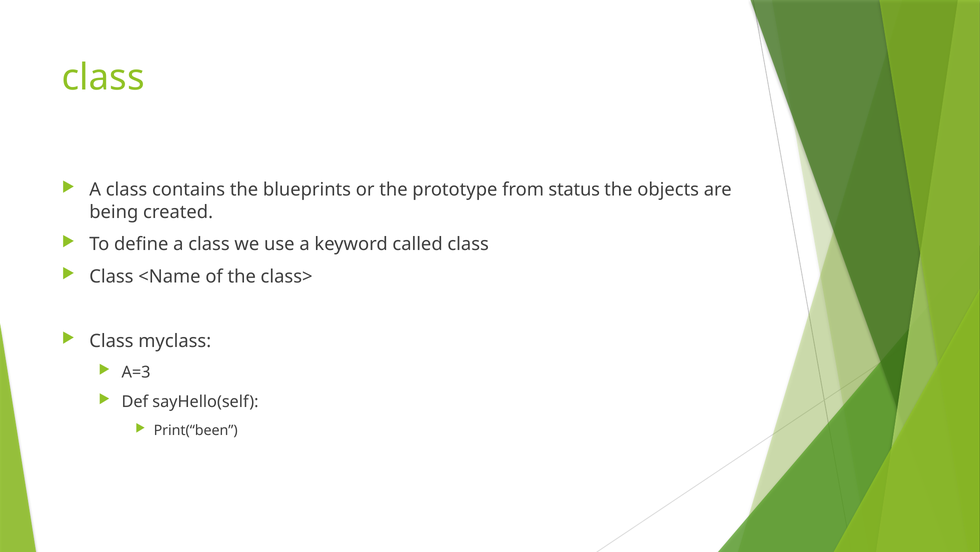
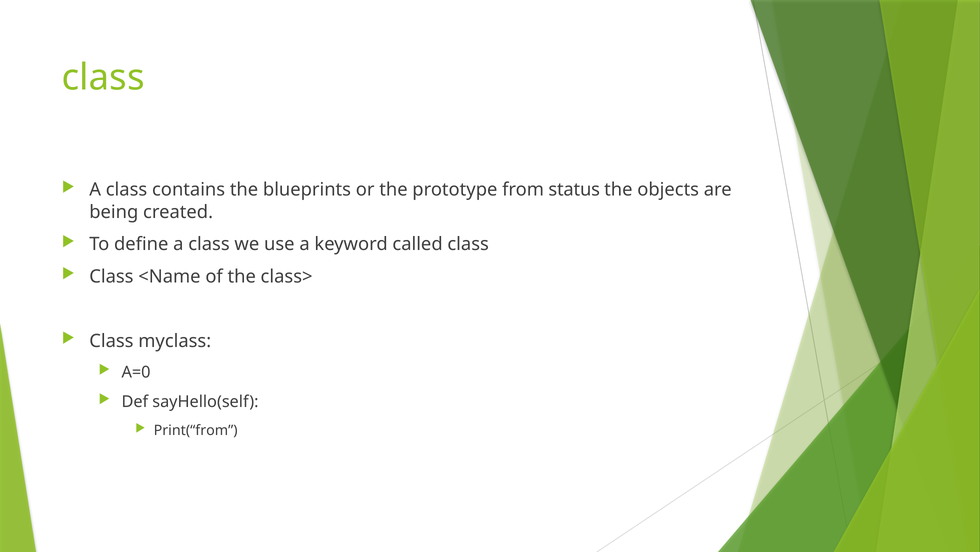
A=3: A=3 -> A=0 (136, 372)
Print(“been: Print(“been -> Print(“from (196, 430)
